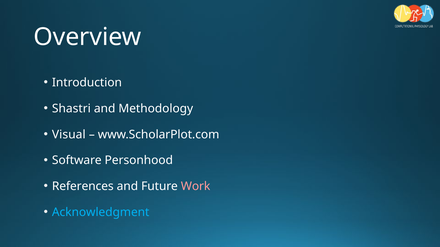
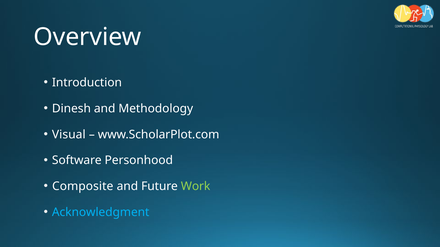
Shastri: Shastri -> Dinesh (71, 109)
References: References -> Composite (83, 187)
Work colour: pink -> light green (196, 187)
